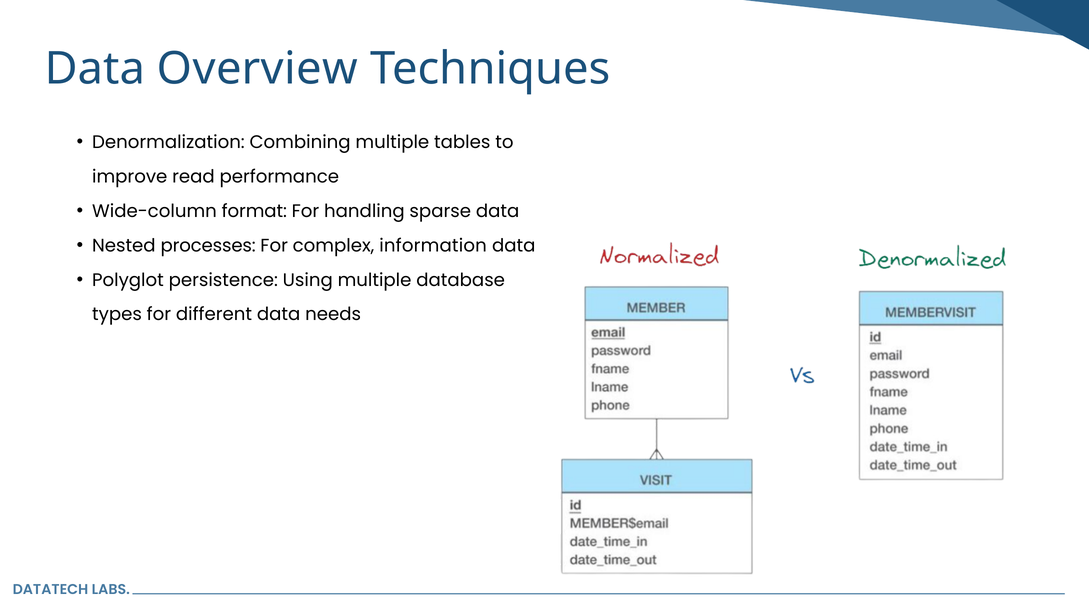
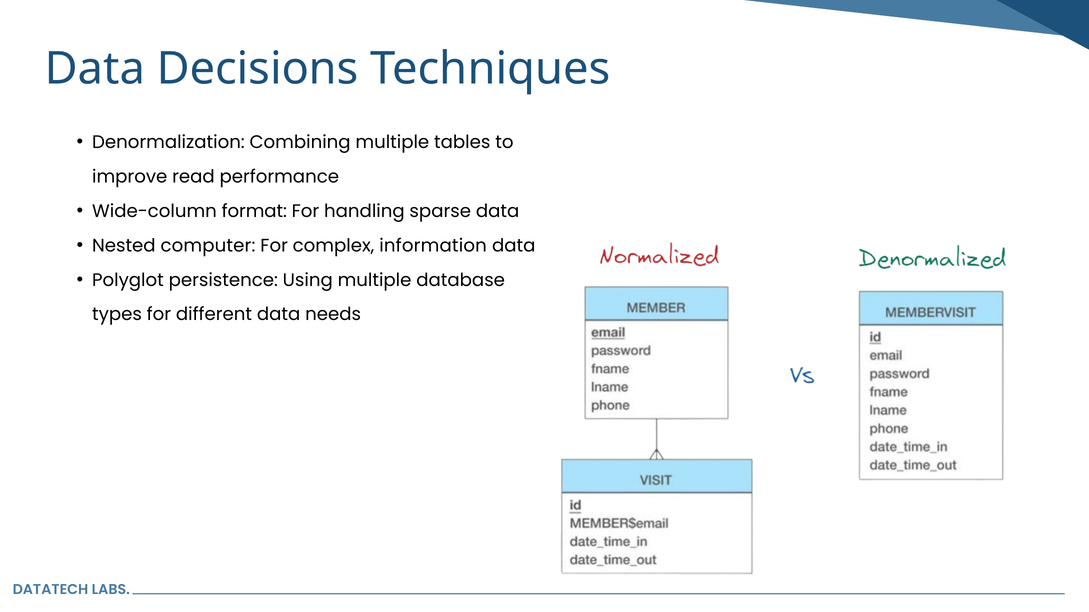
Overview: Overview -> Decisions (258, 69)
processes: processes -> computer (208, 246)
